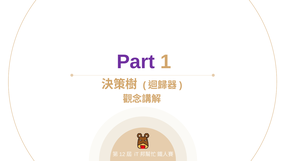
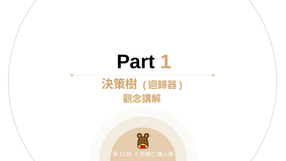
Part colour: purple -> black (136, 62)
